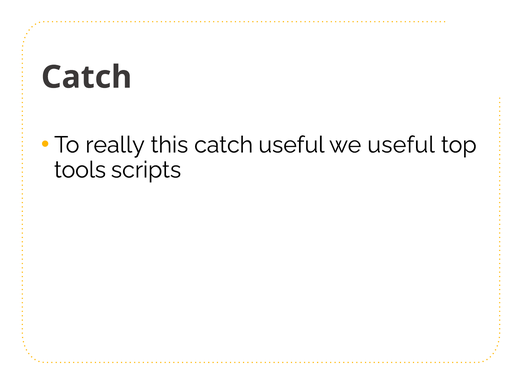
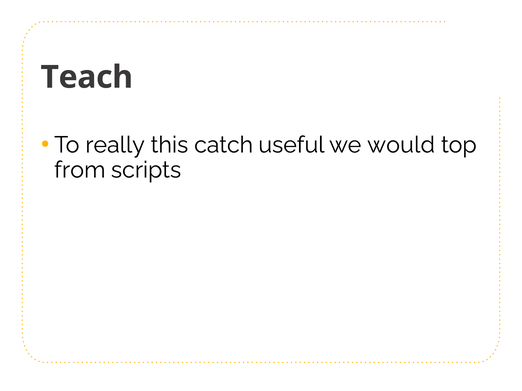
Catch: Catch -> Teach (87, 77)
we useful: useful -> would (401, 145)
tools: tools -> from (80, 170)
